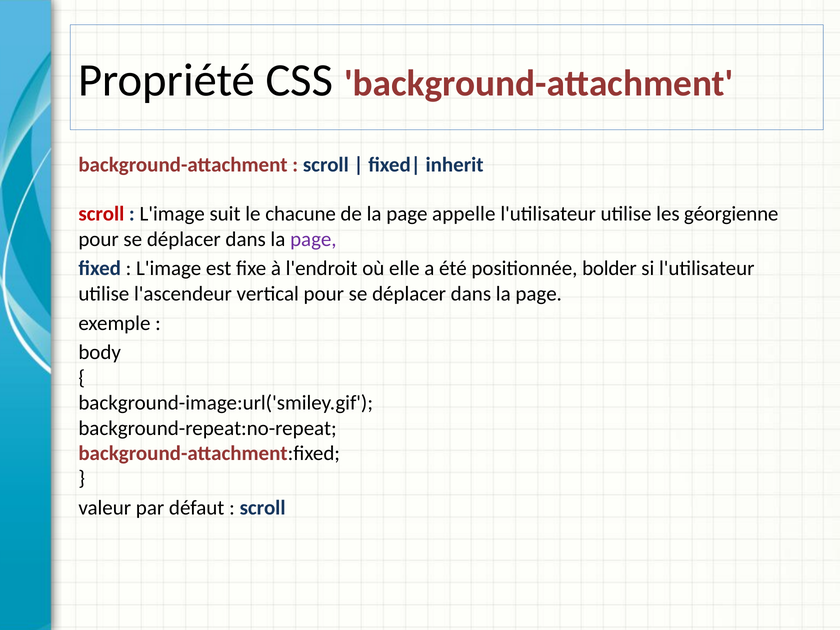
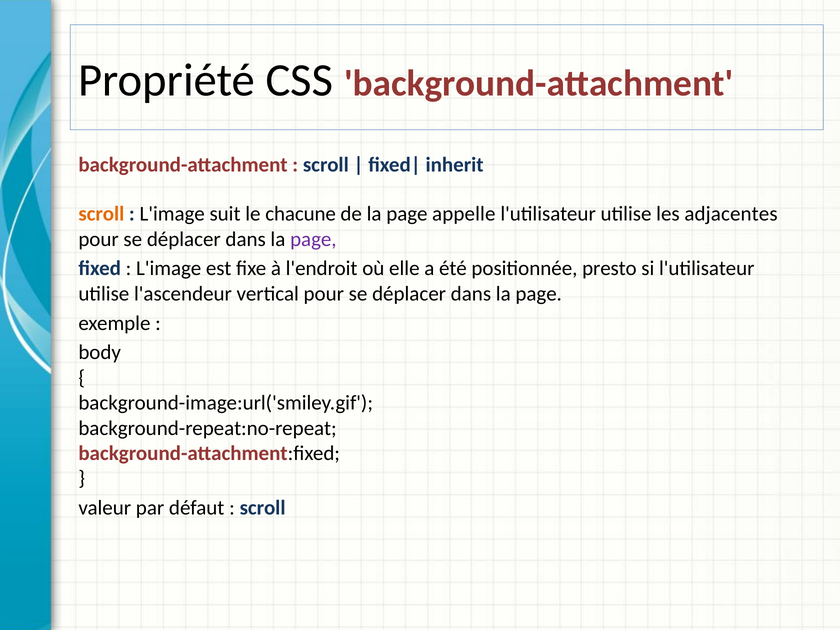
scroll colour: red -> orange (101, 214)
géorgienne: géorgienne -> adjacentes (731, 214)
bolder: bolder -> presto (609, 269)
